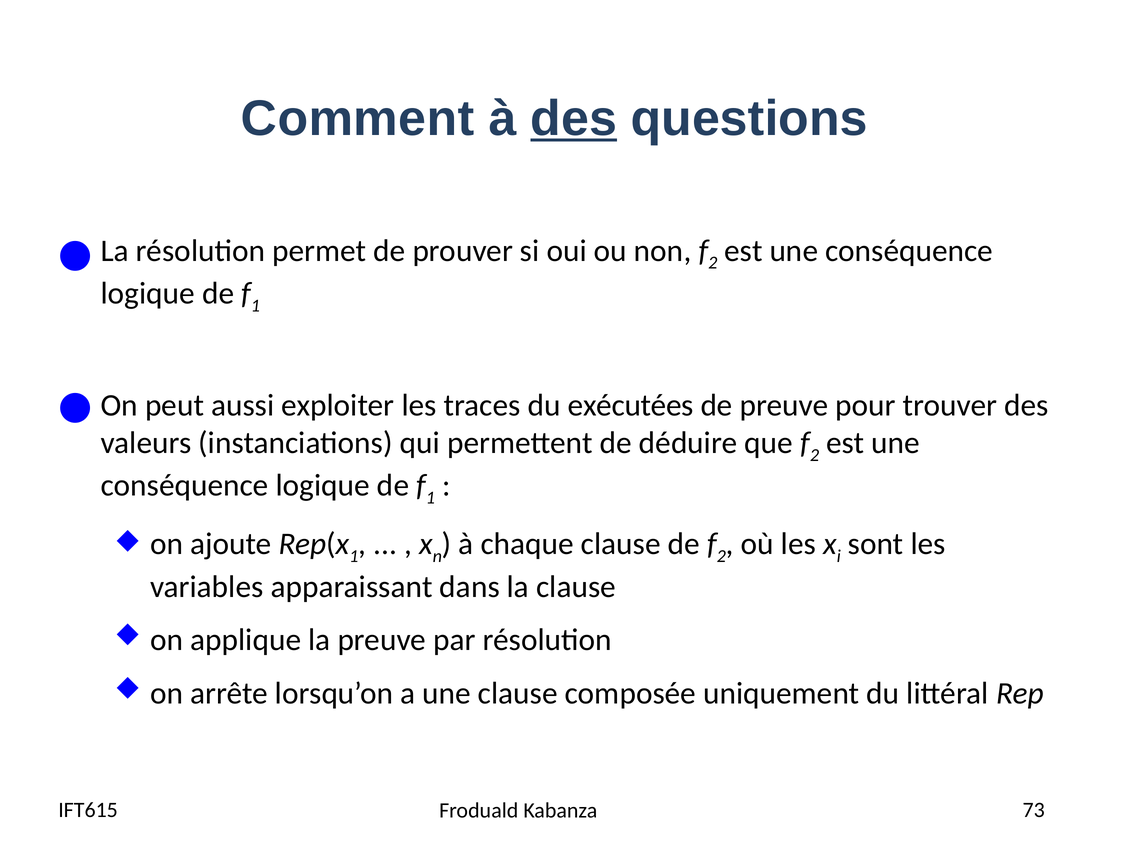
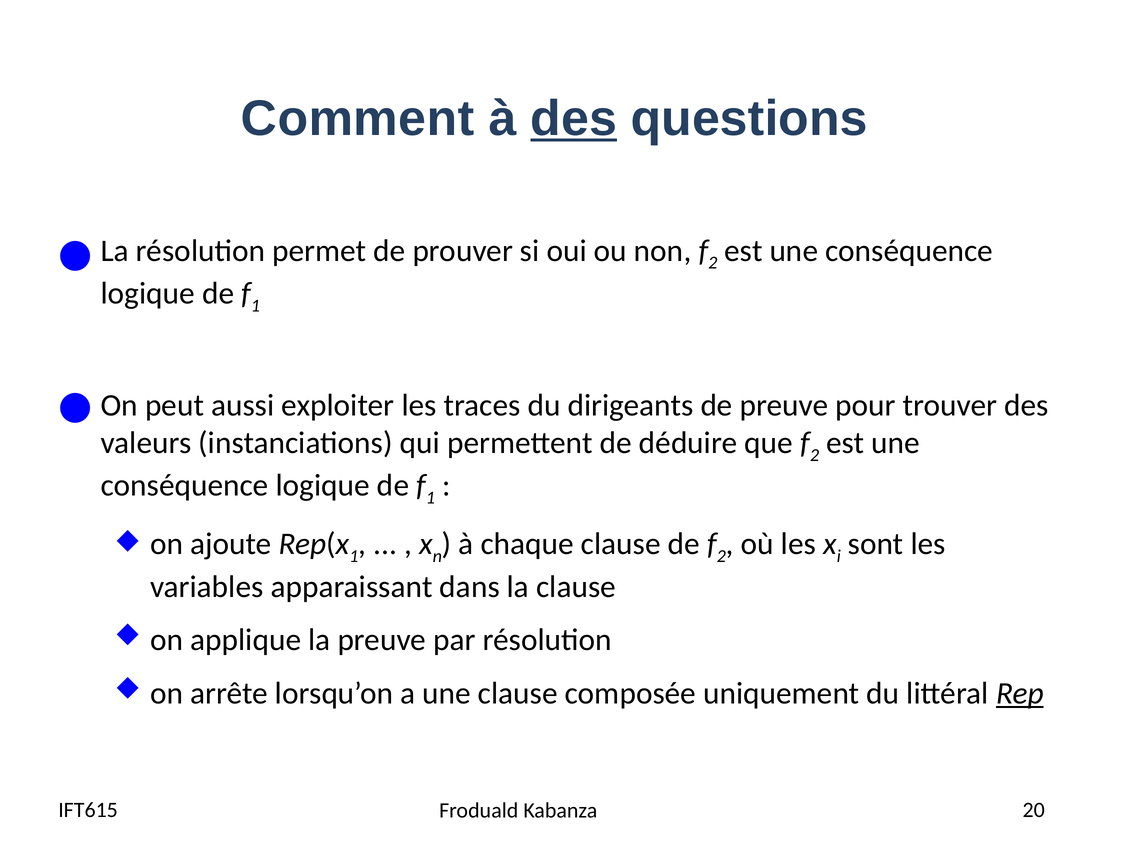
exécutées: exécutées -> dirigeants (631, 405)
Rep underline: none -> present (1020, 693)
73: 73 -> 20 (1034, 810)
